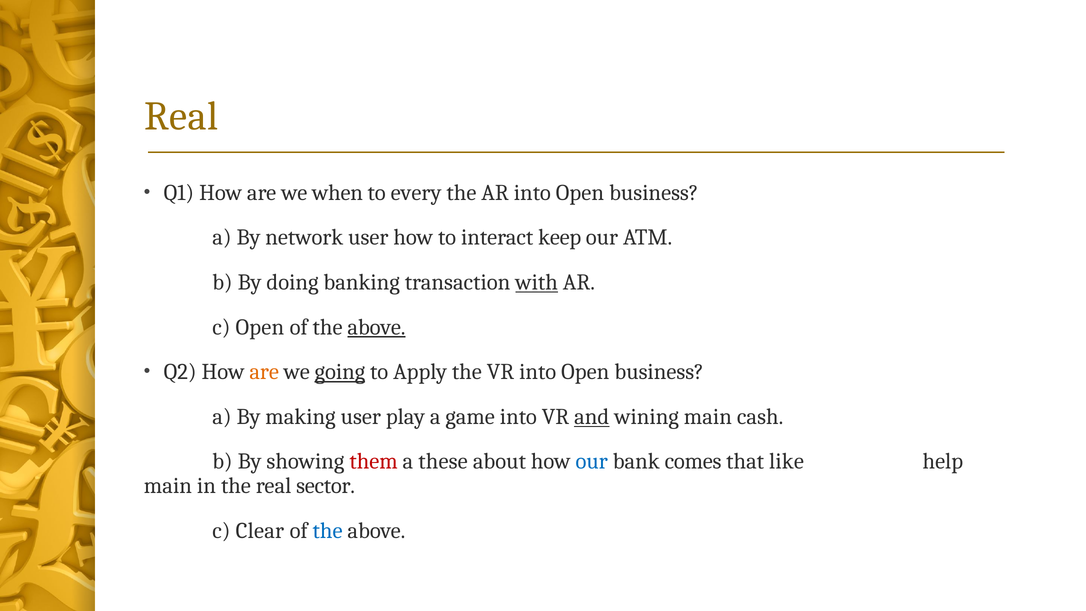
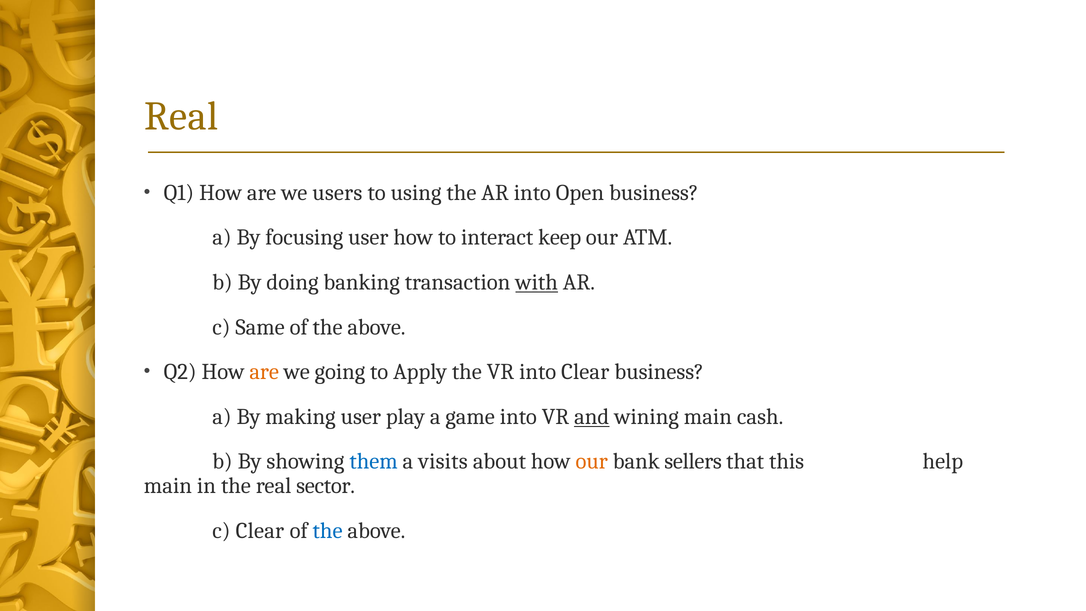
when: when -> users (337, 193)
every: every -> using (416, 193)
network: network -> focusing (304, 237)
c Open: Open -> Same (260, 327)
above underline: present -> none (376, 327)
going underline: present -> none (340, 372)
VR into Open: Open -> Clear (585, 372)
them colour: red -> blue (374, 462)
these: these -> visits (443, 462)
our colour: blue -> orange (592, 462)
comes: comes -> sellers (693, 462)
like: like -> this (787, 462)
